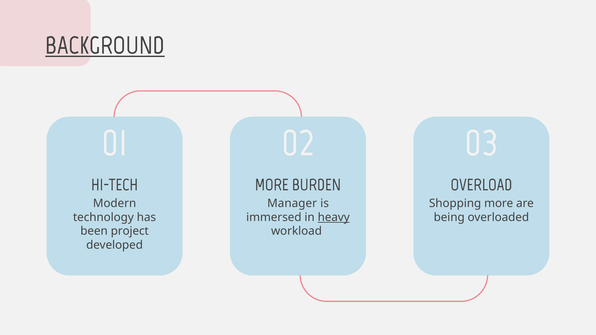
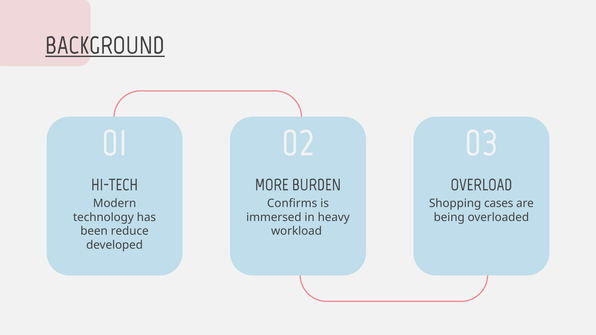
Manager: Manager -> Confirms (292, 203)
Shopping more: more -> cases (499, 203)
heavy underline: present -> none (334, 217)
project: project -> reduce (130, 231)
